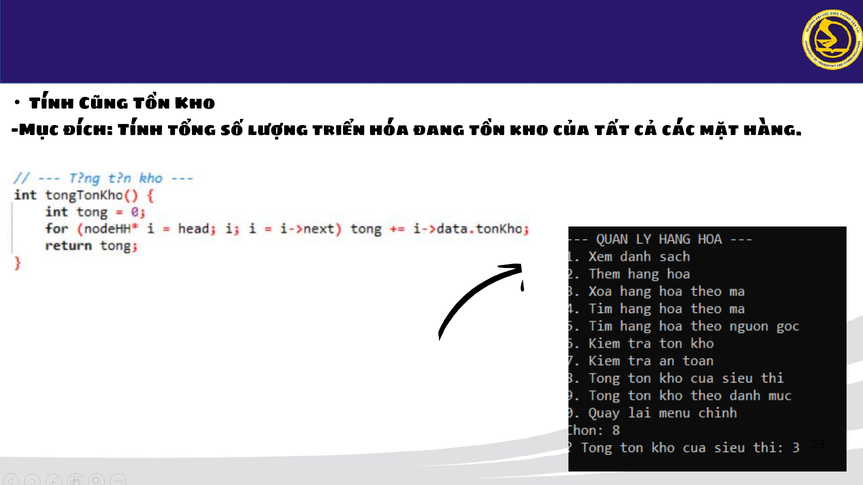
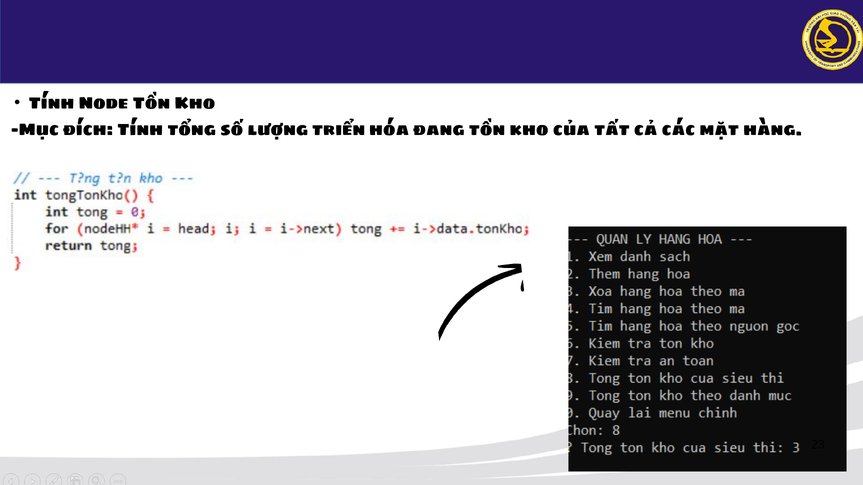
Cũng: Cũng -> Node (104, 103)
